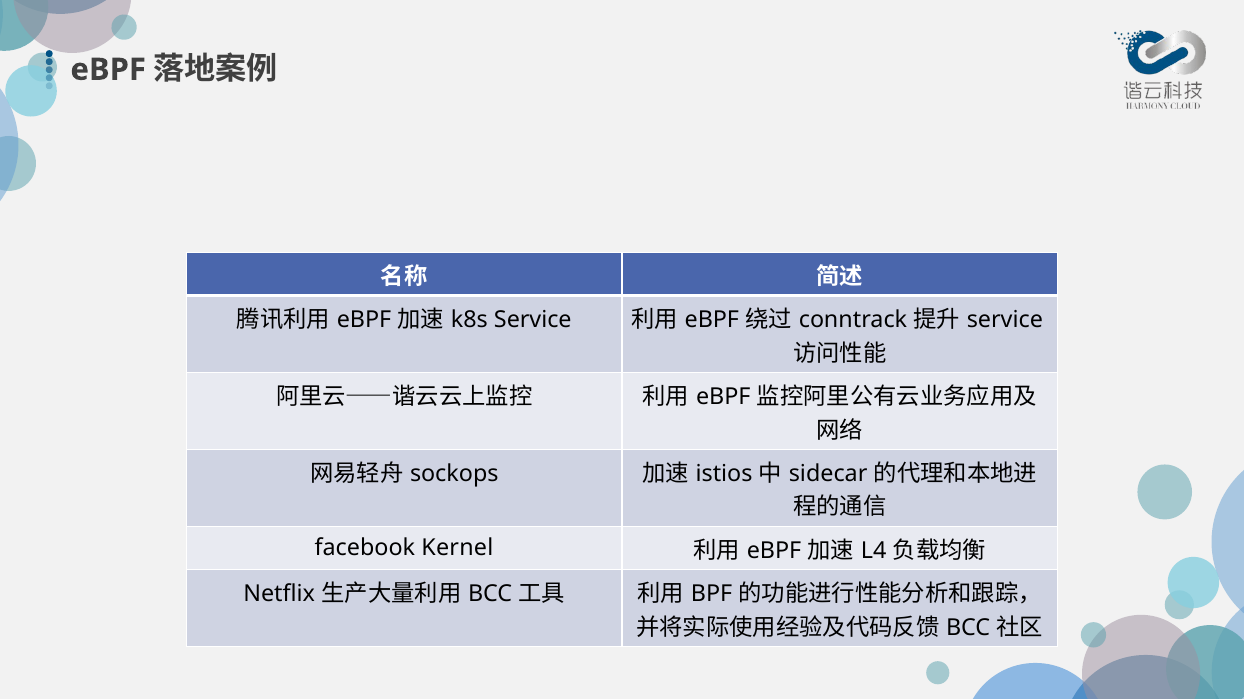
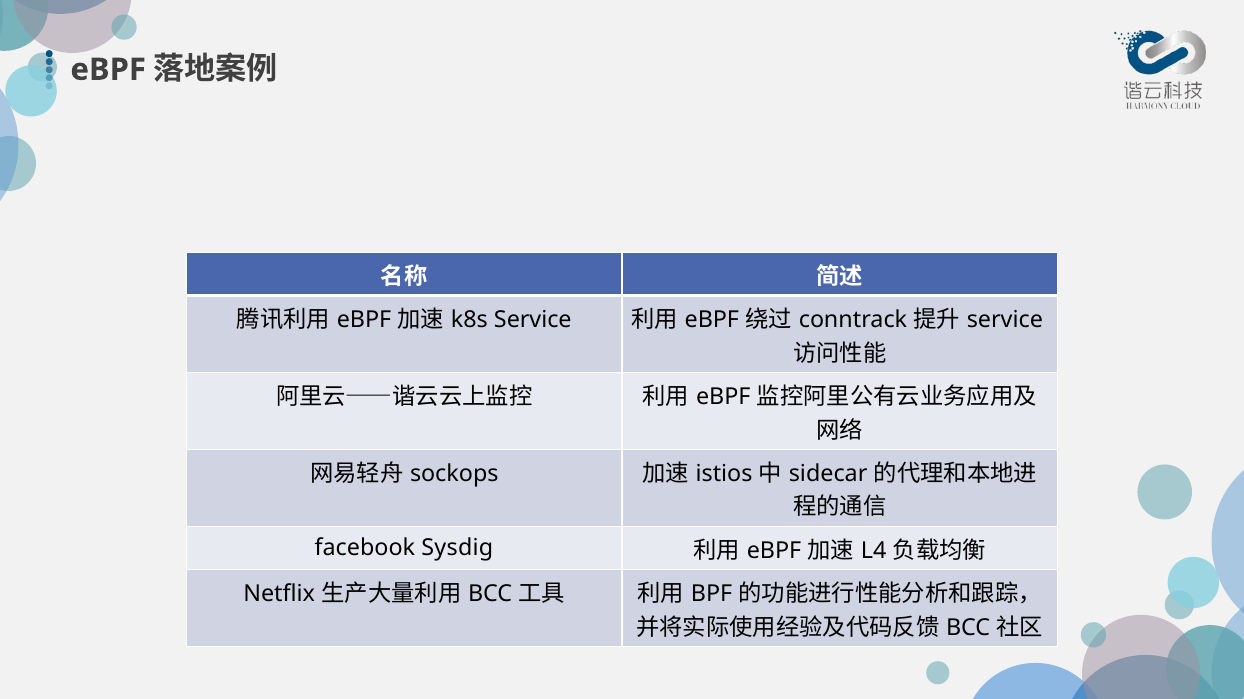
Kernel: Kernel -> Sysdig (457, 549)
